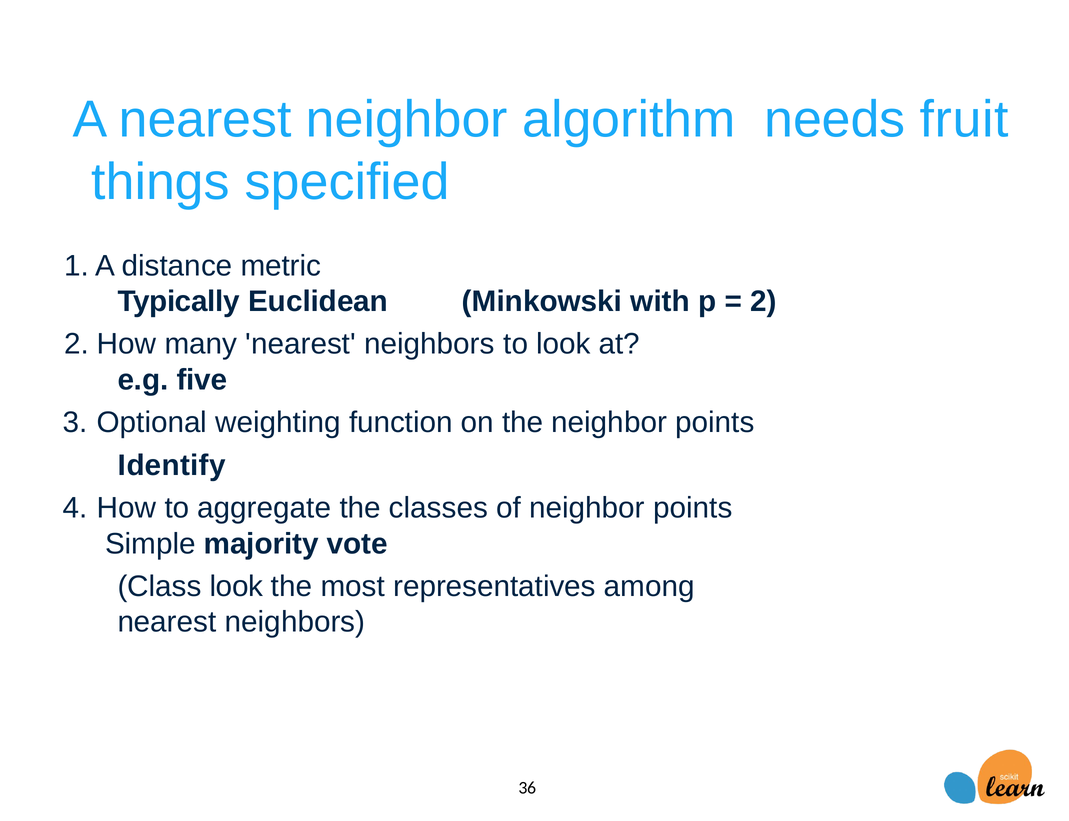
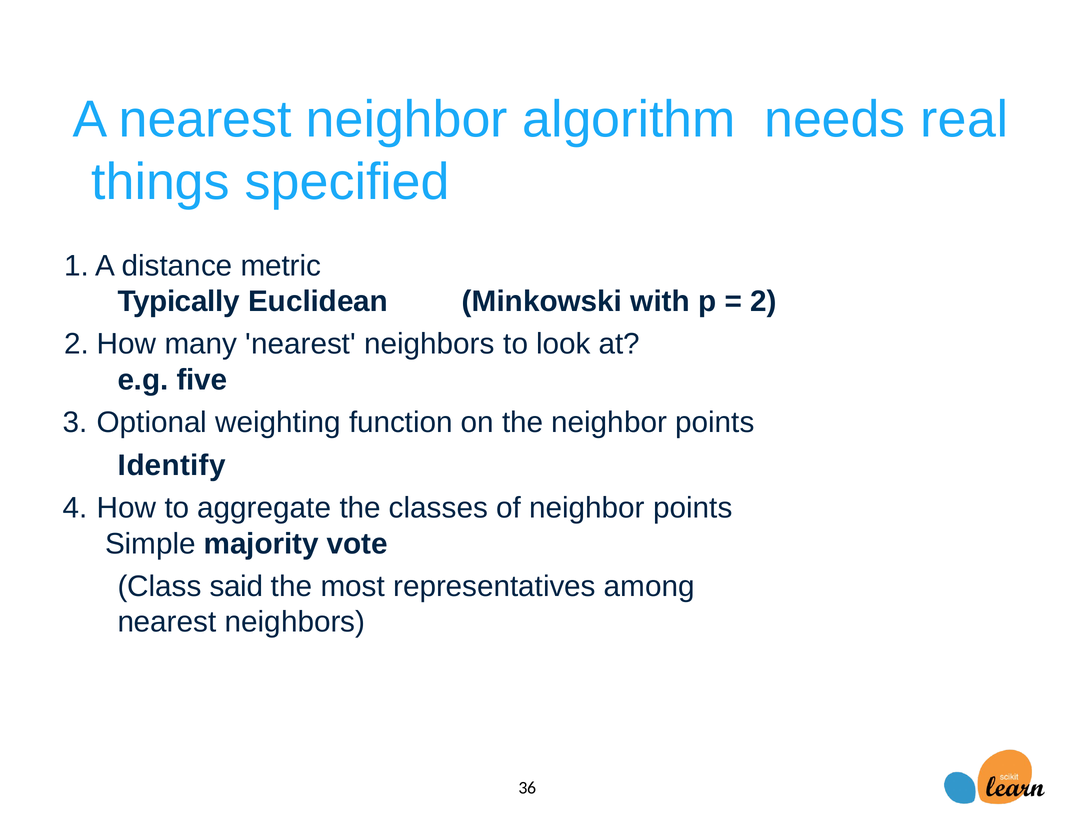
fruit: fruit -> real (964, 120)
Class look: look -> said (236, 587)
